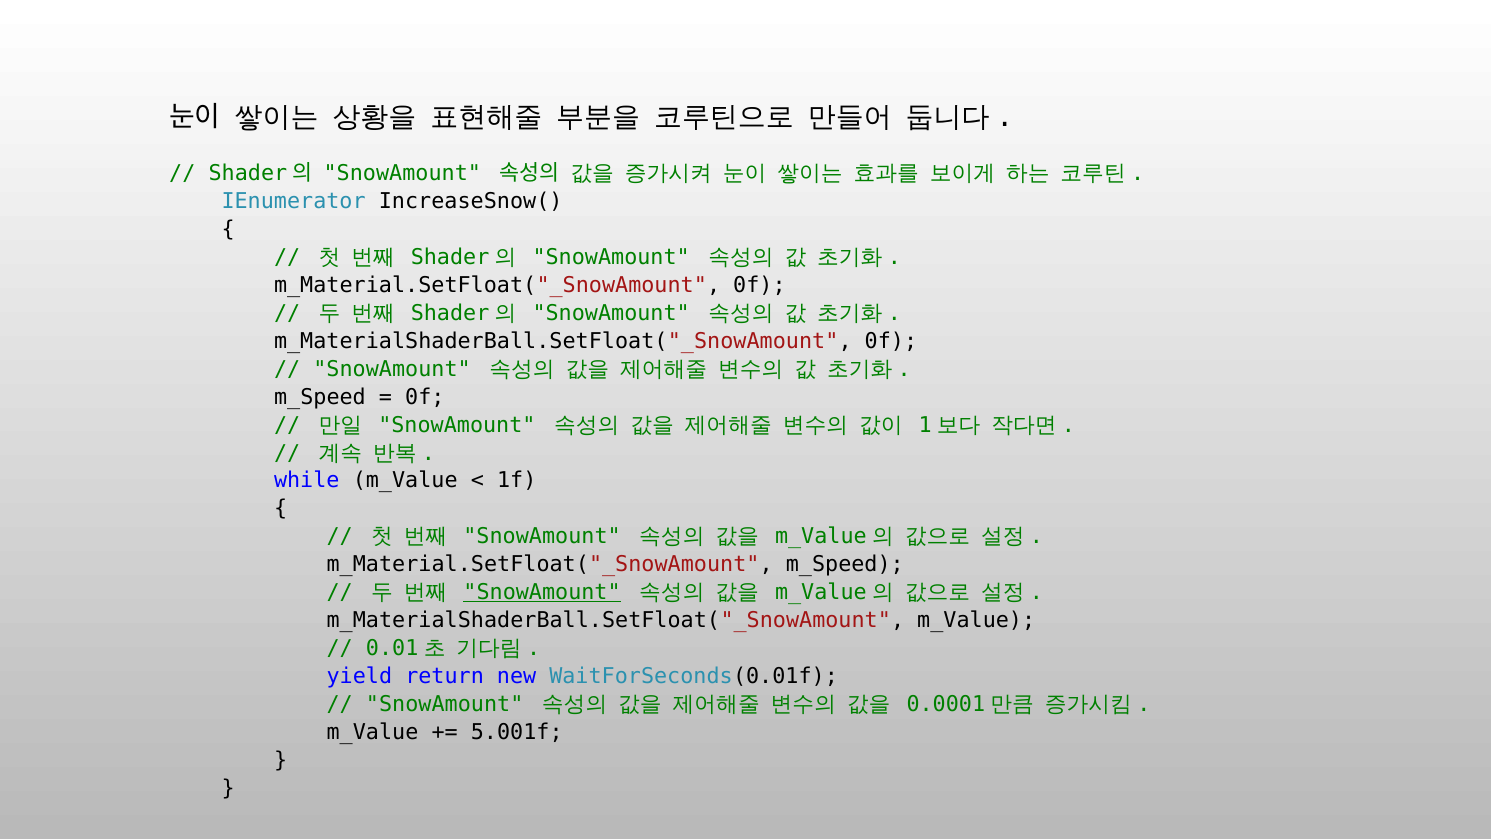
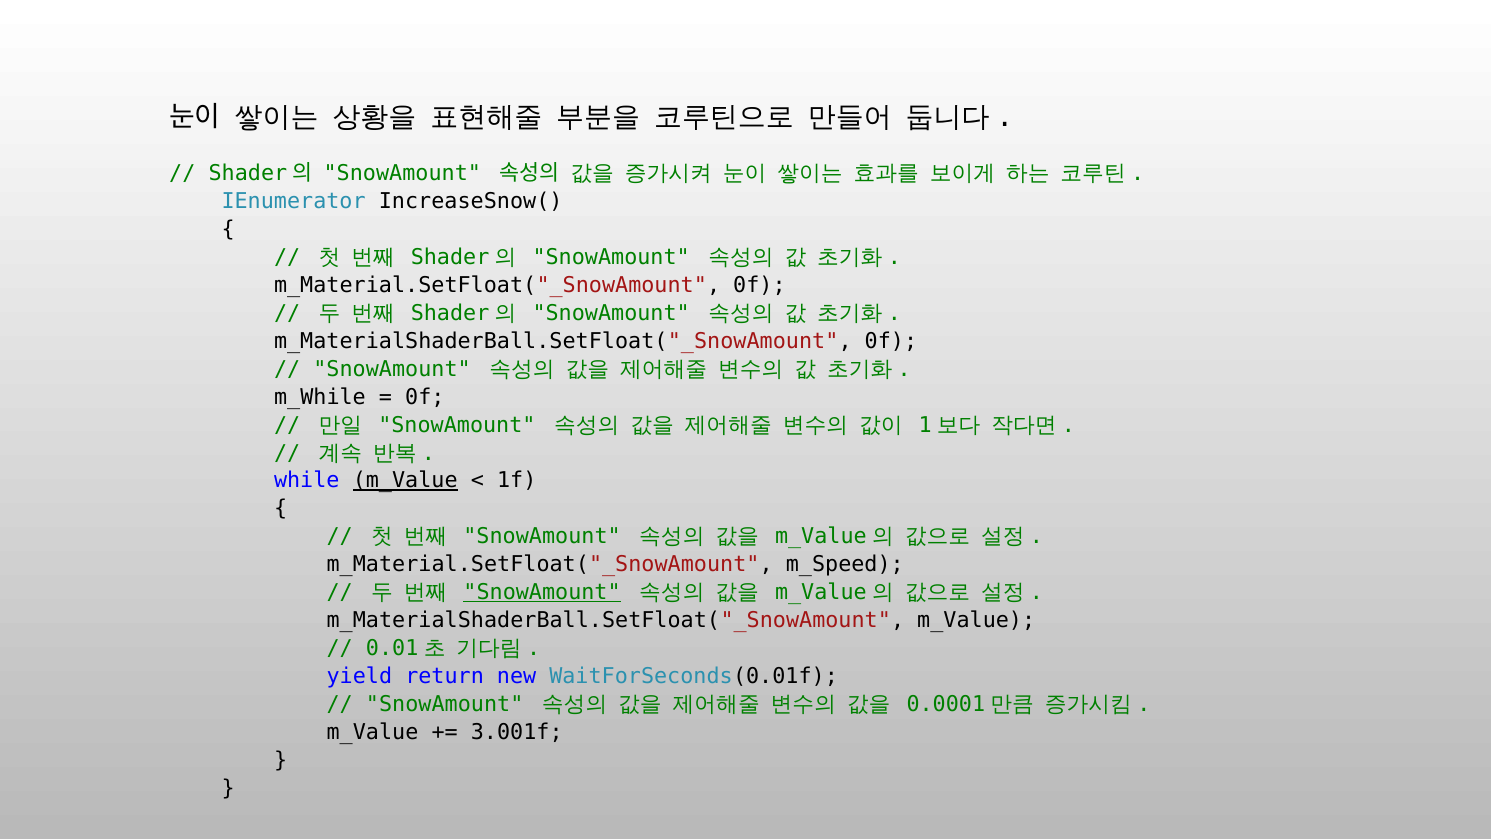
m_Speed: m_Speed -> m_While (320, 397)
m_Value underline: none -> present (405, 481)
5.001f: 5.001f -> 3.001f (517, 732)
